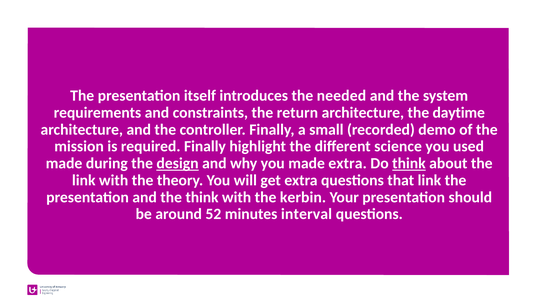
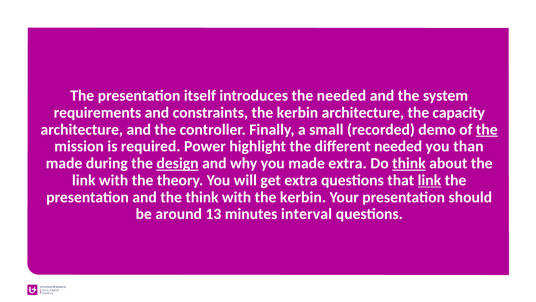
constraints the return: return -> kerbin (297, 112)
daytime: daytime -> capacity (459, 112)
the underline: none -> present (487, 129)
required Finally: Finally -> Power (205, 146)
different science: science -> needed (398, 146)
used: used -> than (468, 146)
link underline: none -> present (429, 180)
52: 52 -> 13 (213, 214)
